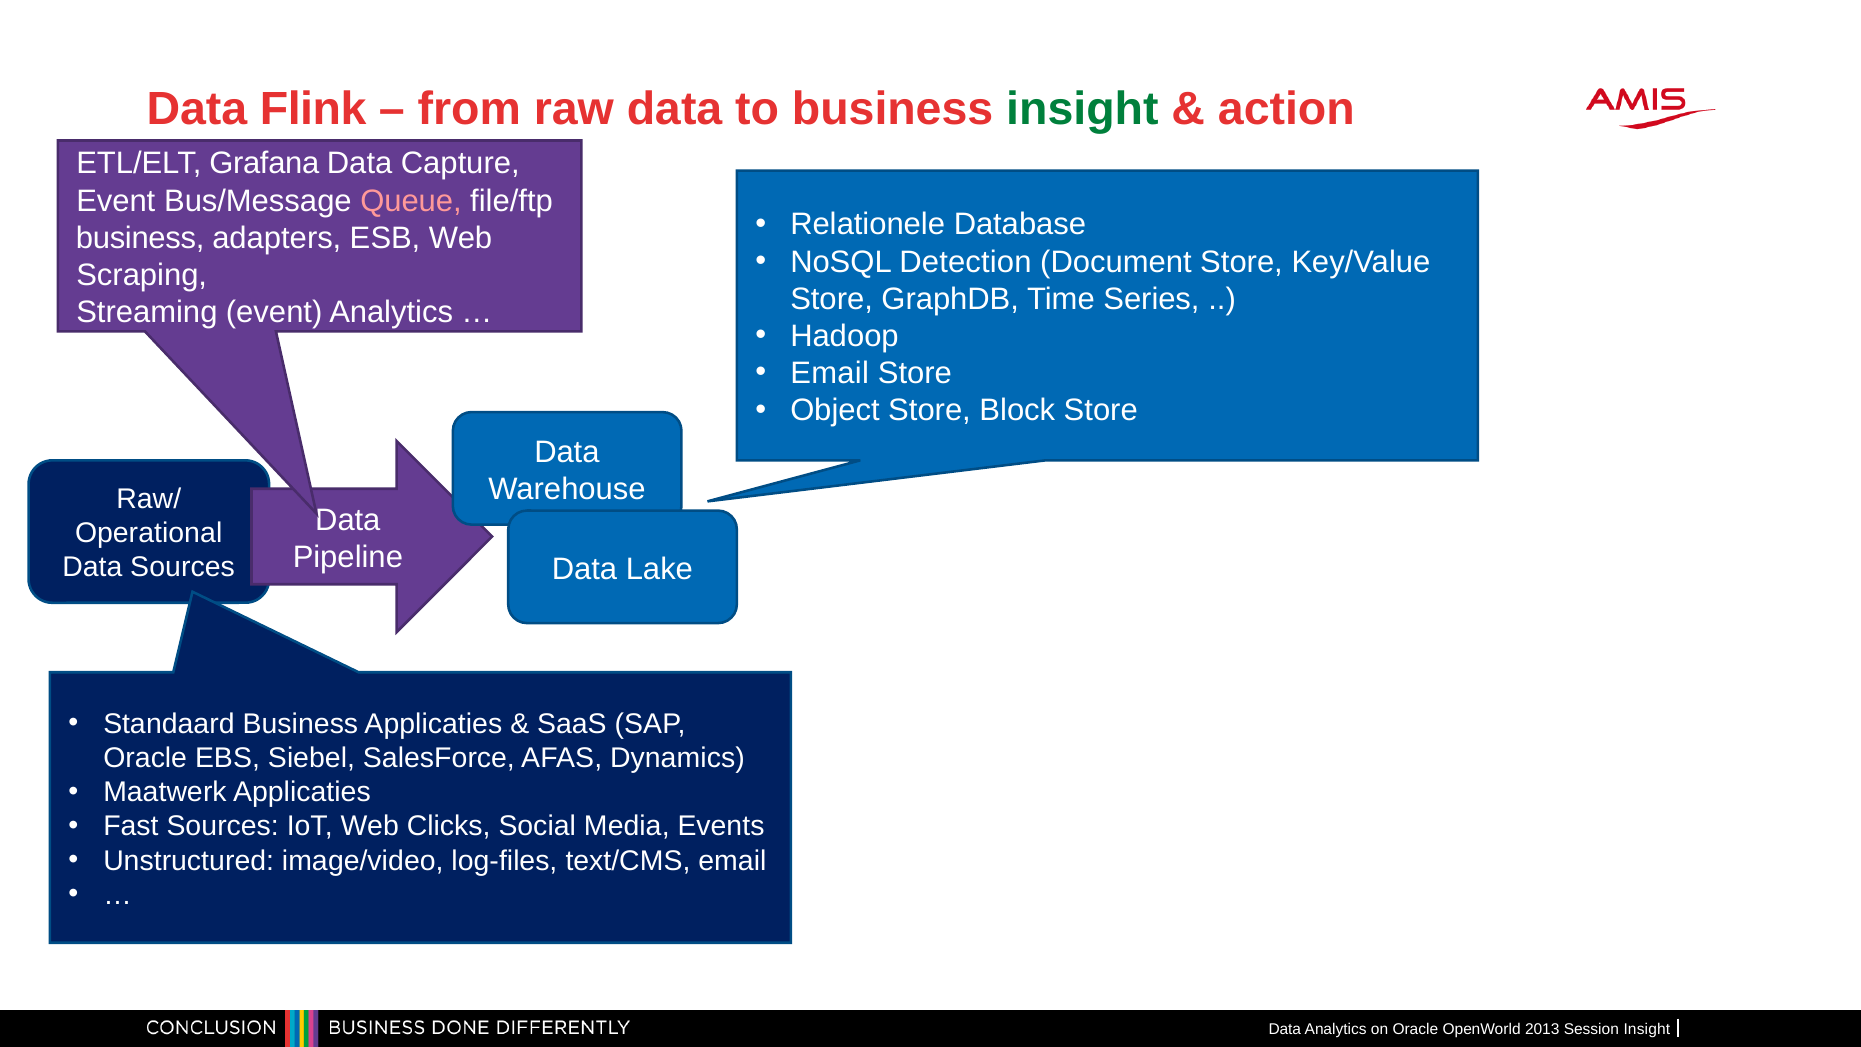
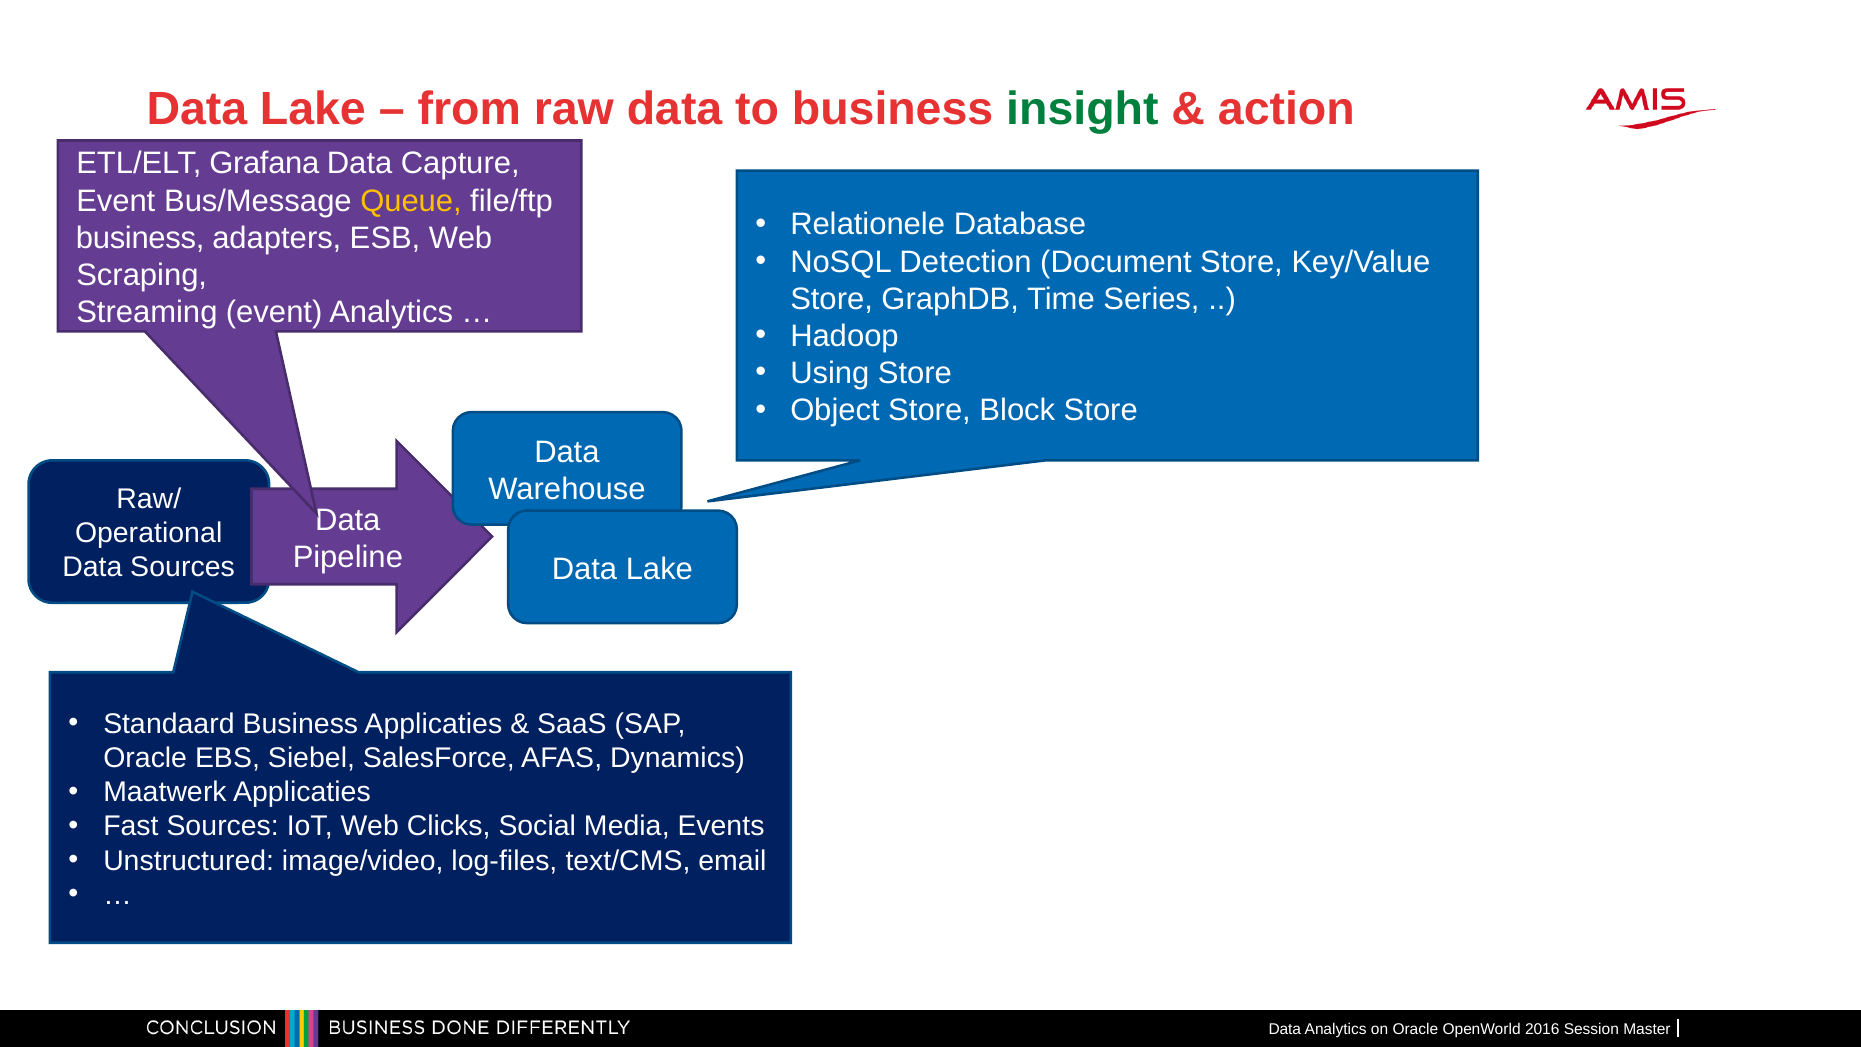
Flink: Flink -> Lake (313, 109)
Queue colour: pink -> yellow (411, 201)
Email: Email -> Using (830, 373)
2013: 2013 -> 2016 (1542, 1029)
Session Insight: Insight -> Master (1647, 1029)
